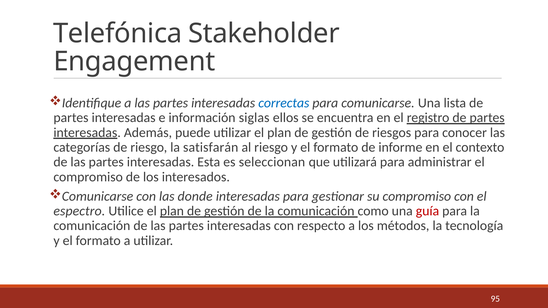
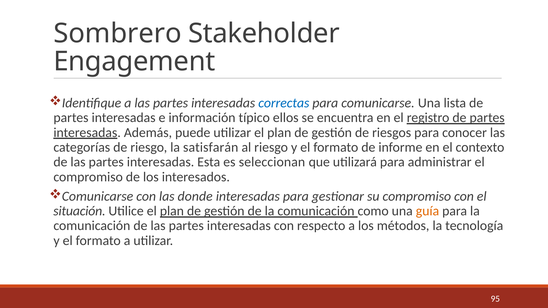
Telefónica: Telefónica -> Sombrero (118, 33)
siglas: siglas -> típico (254, 118)
espectro: espectro -> situación (79, 211)
guía colour: red -> orange (427, 211)
